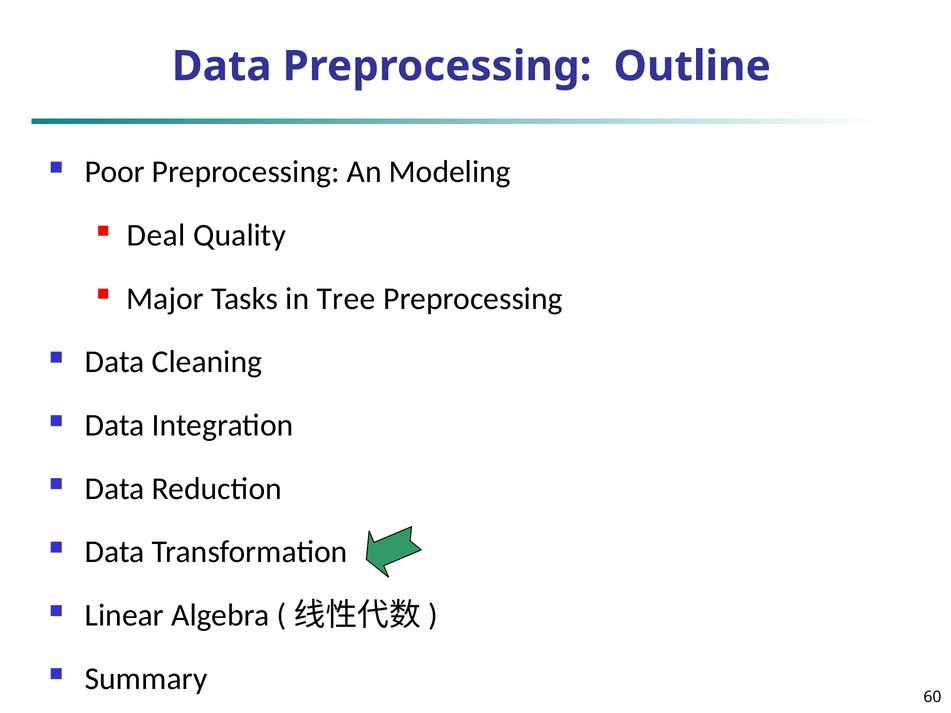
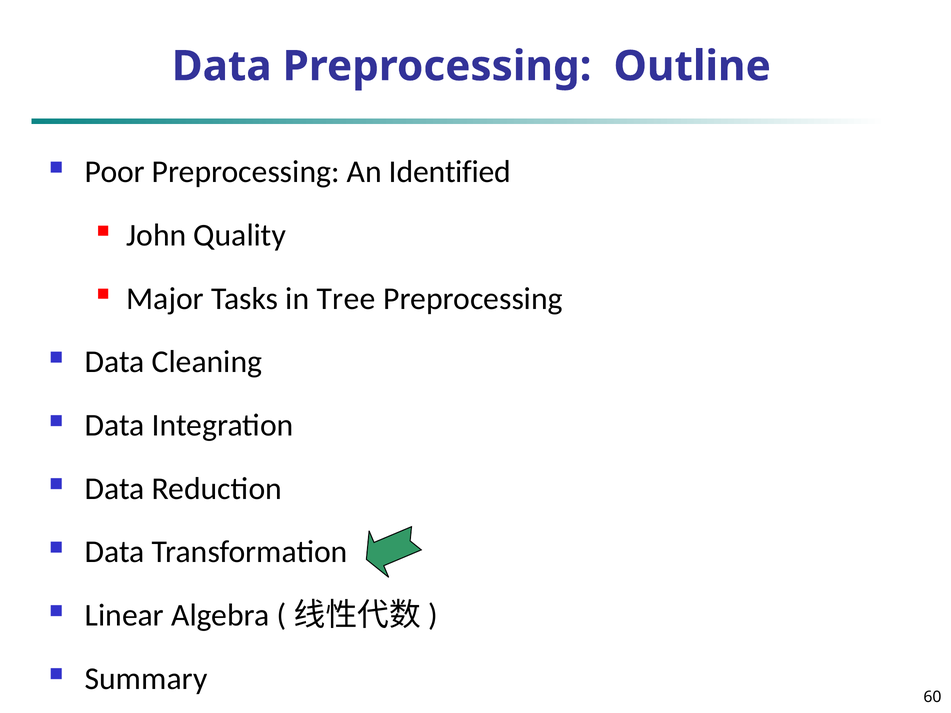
Modeling: Modeling -> Identified (450, 172)
Deal: Deal -> John (156, 235)
